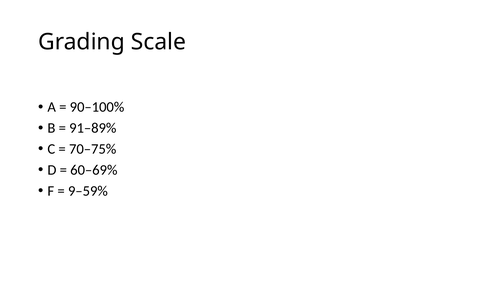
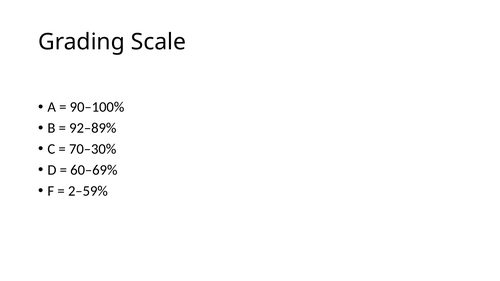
91–89%: 91–89% -> 92–89% (93, 128)
70–75%: 70–75% -> 70–30% (93, 149)
9–59%: 9–59% -> 2–59% (88, 191)
